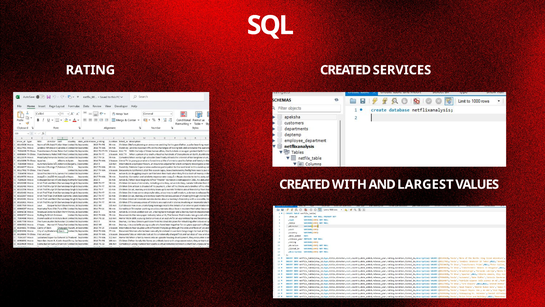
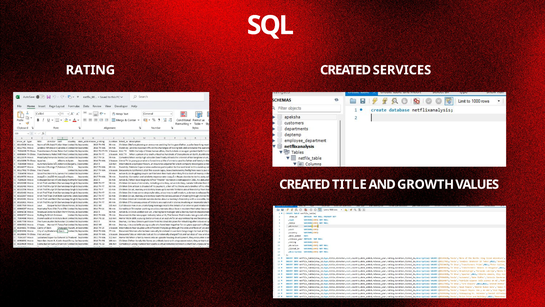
WITH: WITH -> TITLE (349, 184)
LARGEST: LARGEST -> GROWTH (426, 184)
